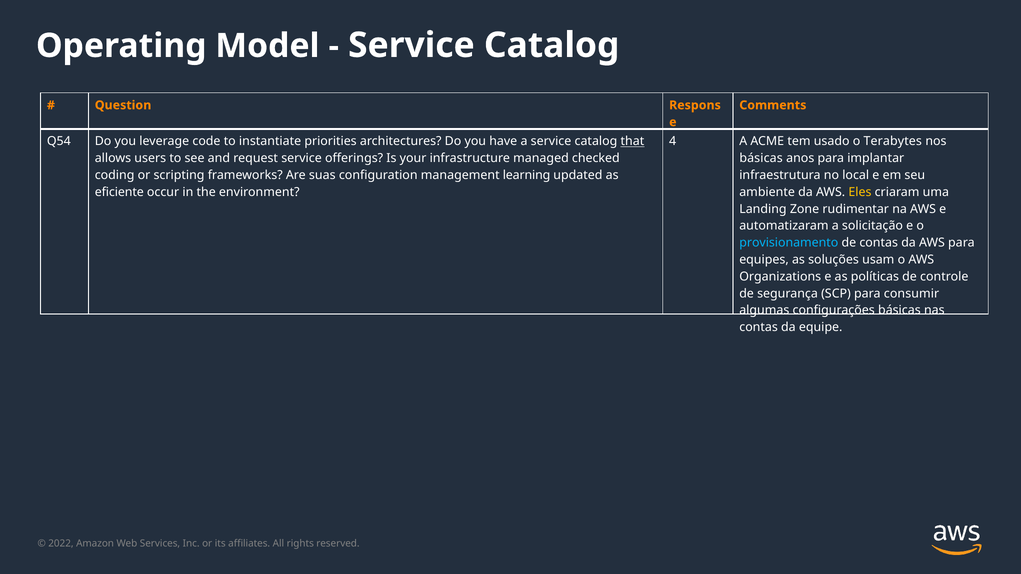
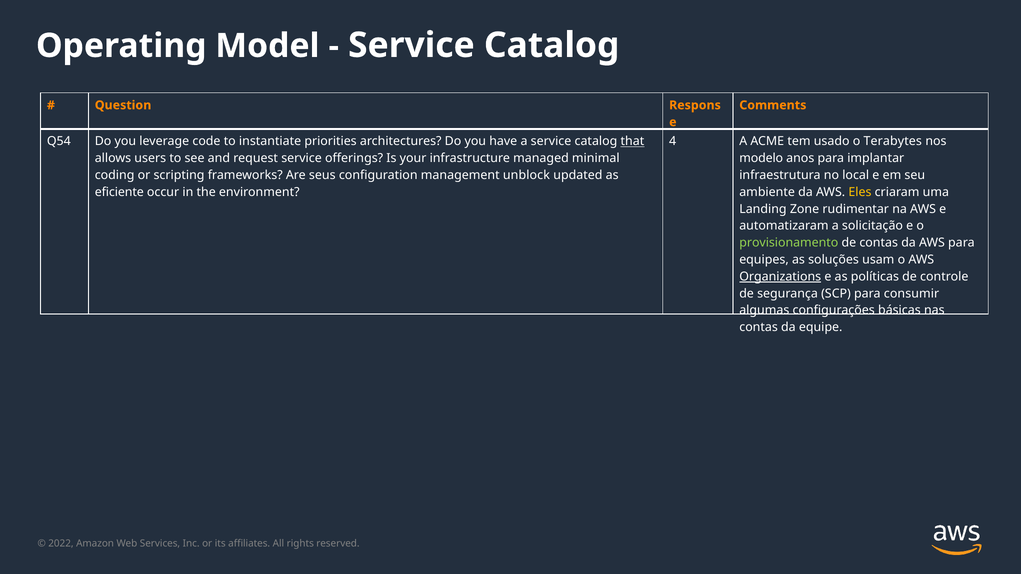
checked: checked -> minimal (596, 158)
básicas: básicas -> modelo (761, 158)
suas: suas -> seus (322, 175)
learning: learning -> unblock (526, 175)
provisionamento colour: light blue -> light green (789, 243)
Organizations underline: none -> present (780, 277)
